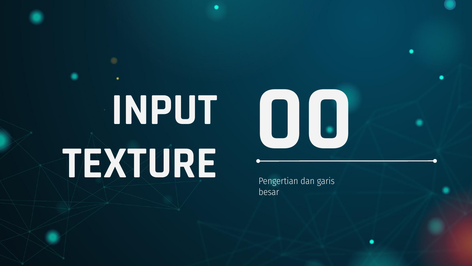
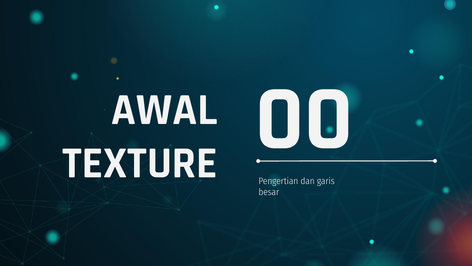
INPUT: INPUT -> AWAL (164, 109)
